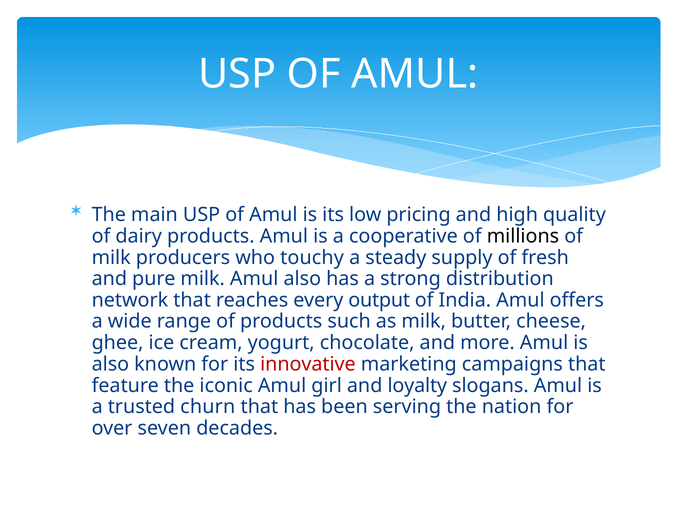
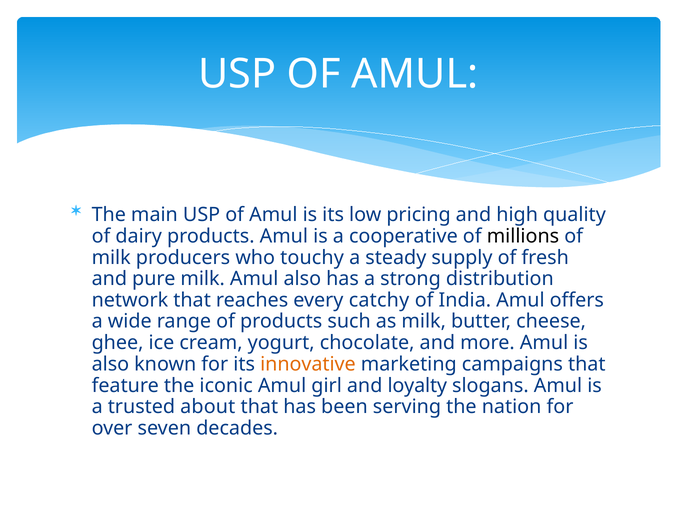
output: output -> catchy (379, 300)
innovative colour: red -> orange (308, 364)
churn: churn -> about (208, 407)
